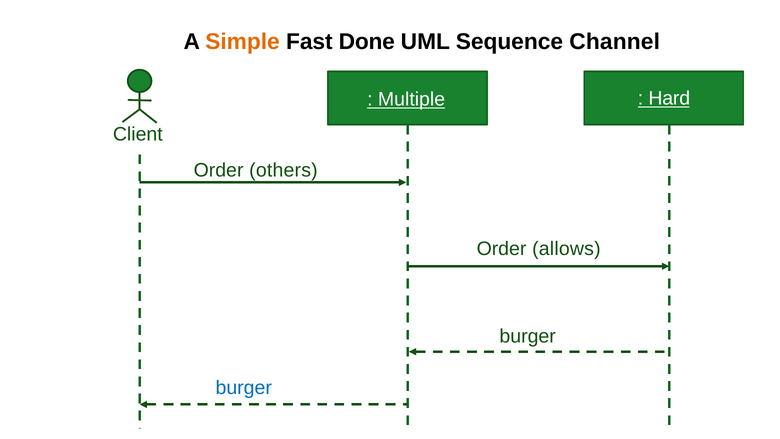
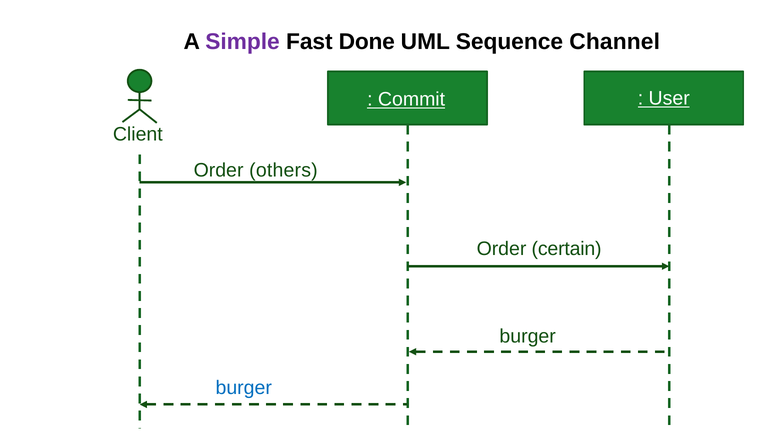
Simple colour: orange -> purple (243, 42)
Multiple: Multiple -> Commit (412, 99)
Hard: Hard -> User (669, 98)
allows: allows -> certain (567, 249)
